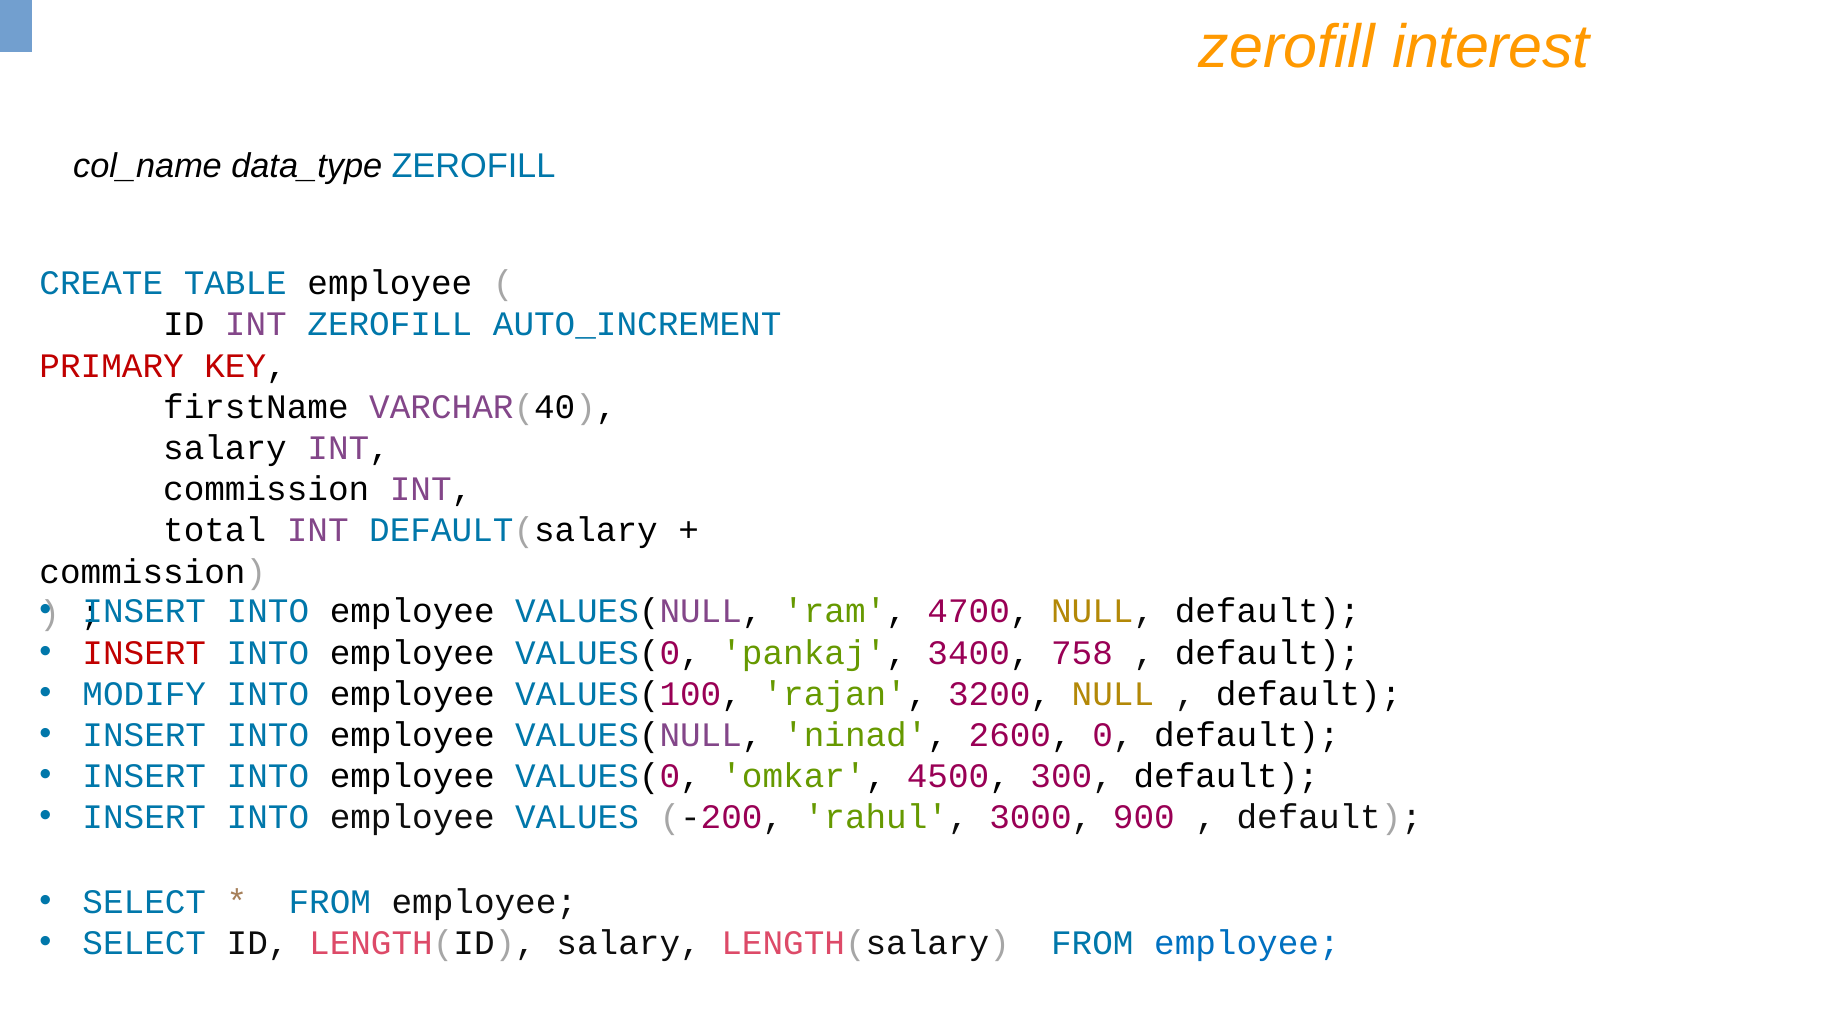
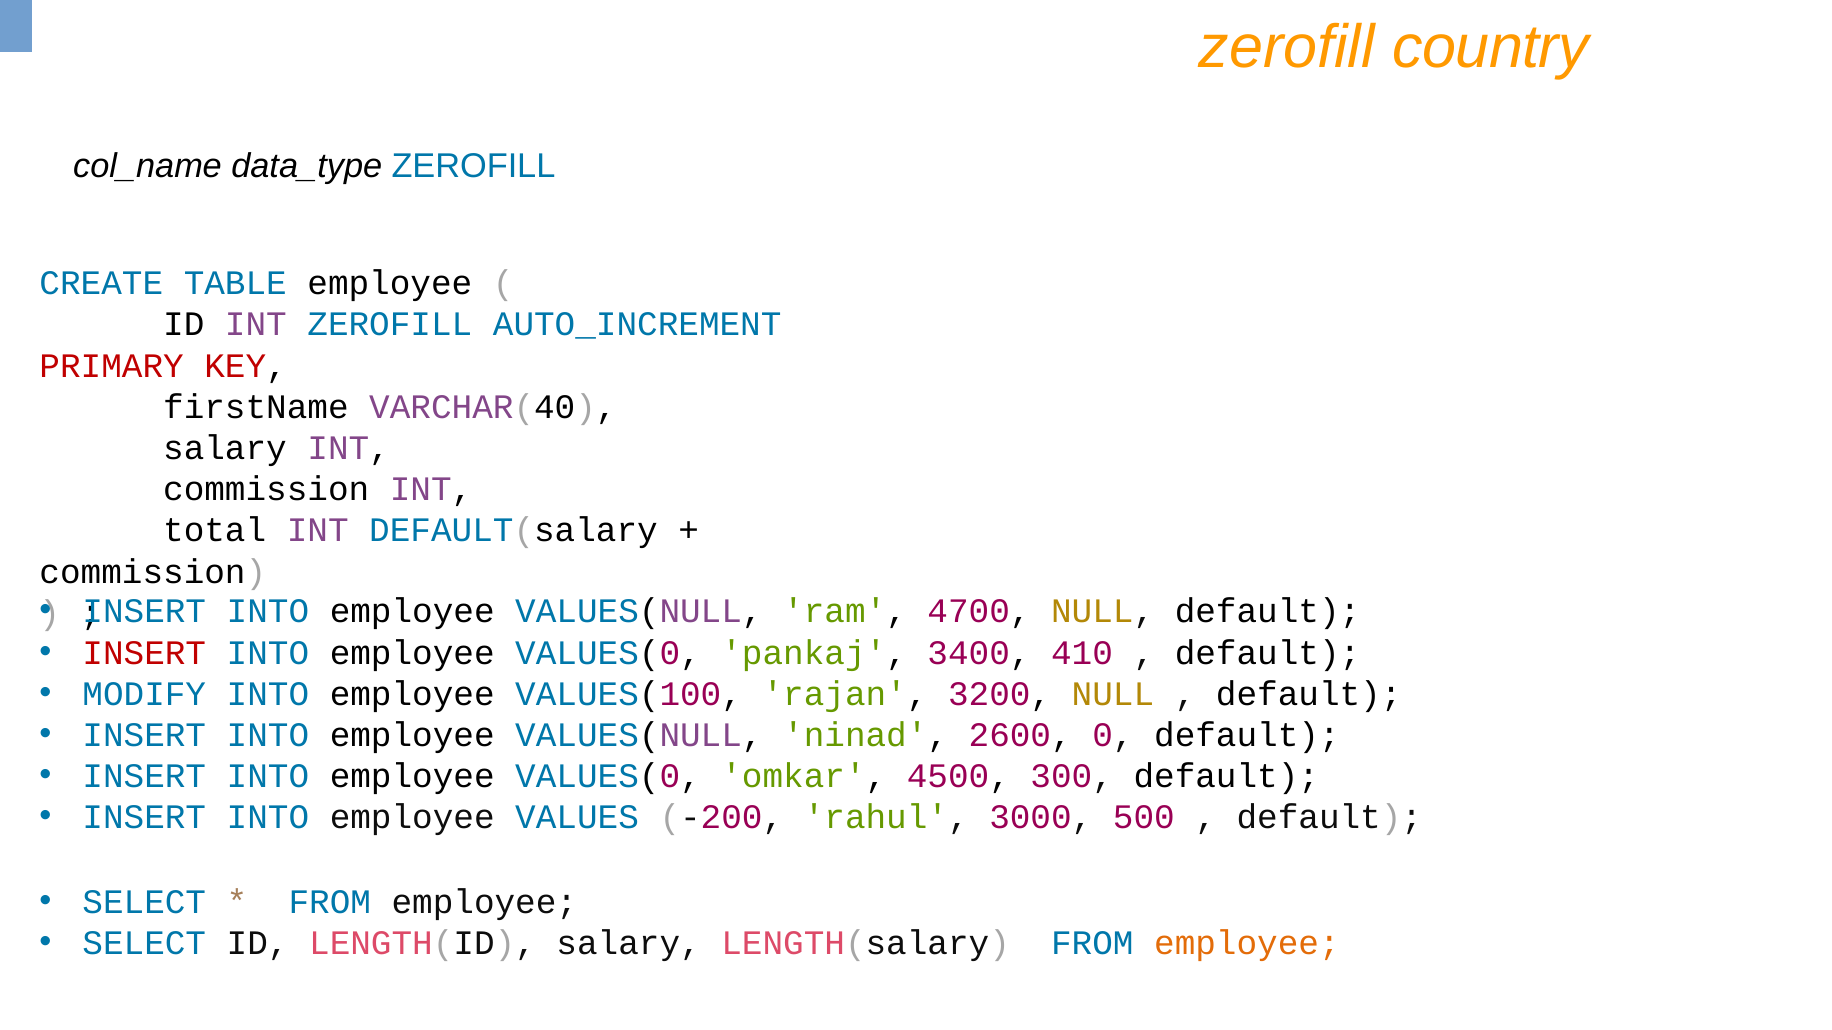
interest: interest -> country (1491, 48)
758: 758 -> 410 (1082, 653)
900: 900 -> 500 (1144, 818)
employee colour: blue -> orange (1247, 944)
